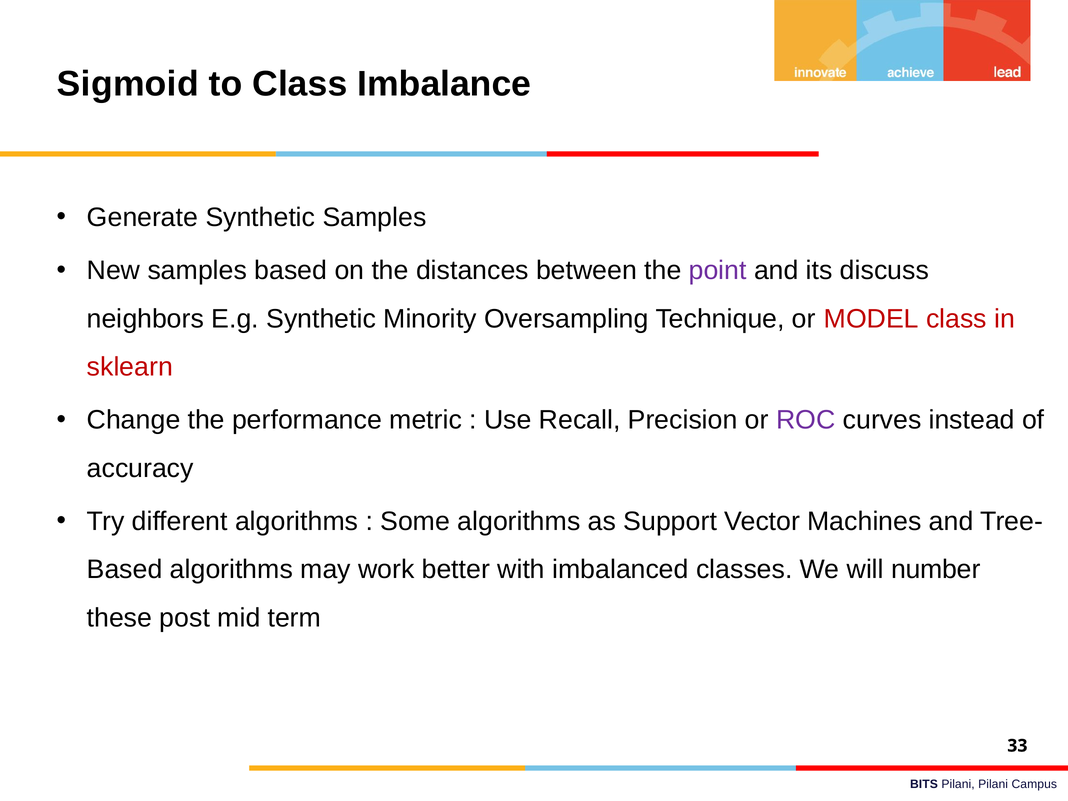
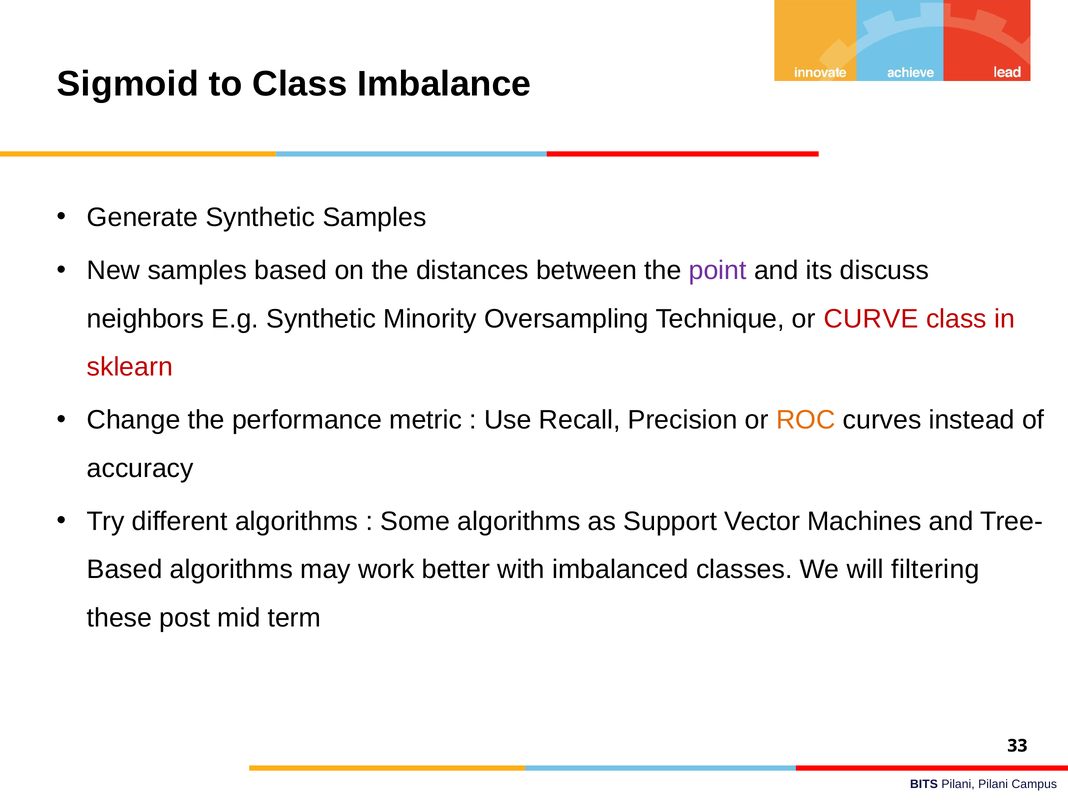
MODEL: MODEL -> CURVE (871, 319)
ROC colour: purple -> orange (806, 420)
number: number -> filtering (936, 570)
